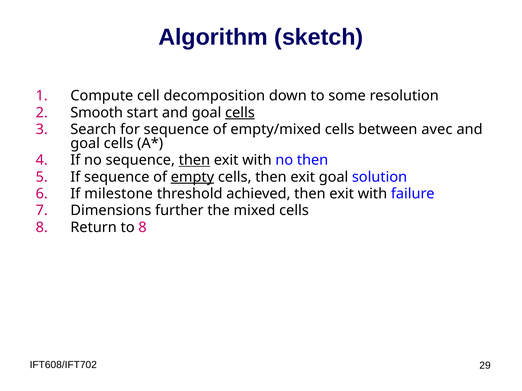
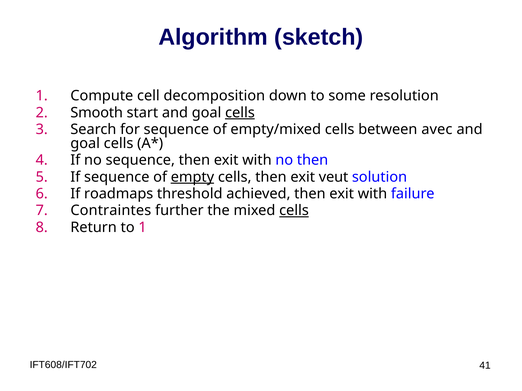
then underline: present -> none (194, 160)
exit goal: goal -> veut (334, 177)
milestone: milestone -> roadmaps (119, 194)
Dimensions: Dimensions -> Contraintes (111, 211)
cells underline: none -> present (294, 211)
to 8: 8 -> 1 (142, 228)
29: 29 -> 41 (485, 366)
